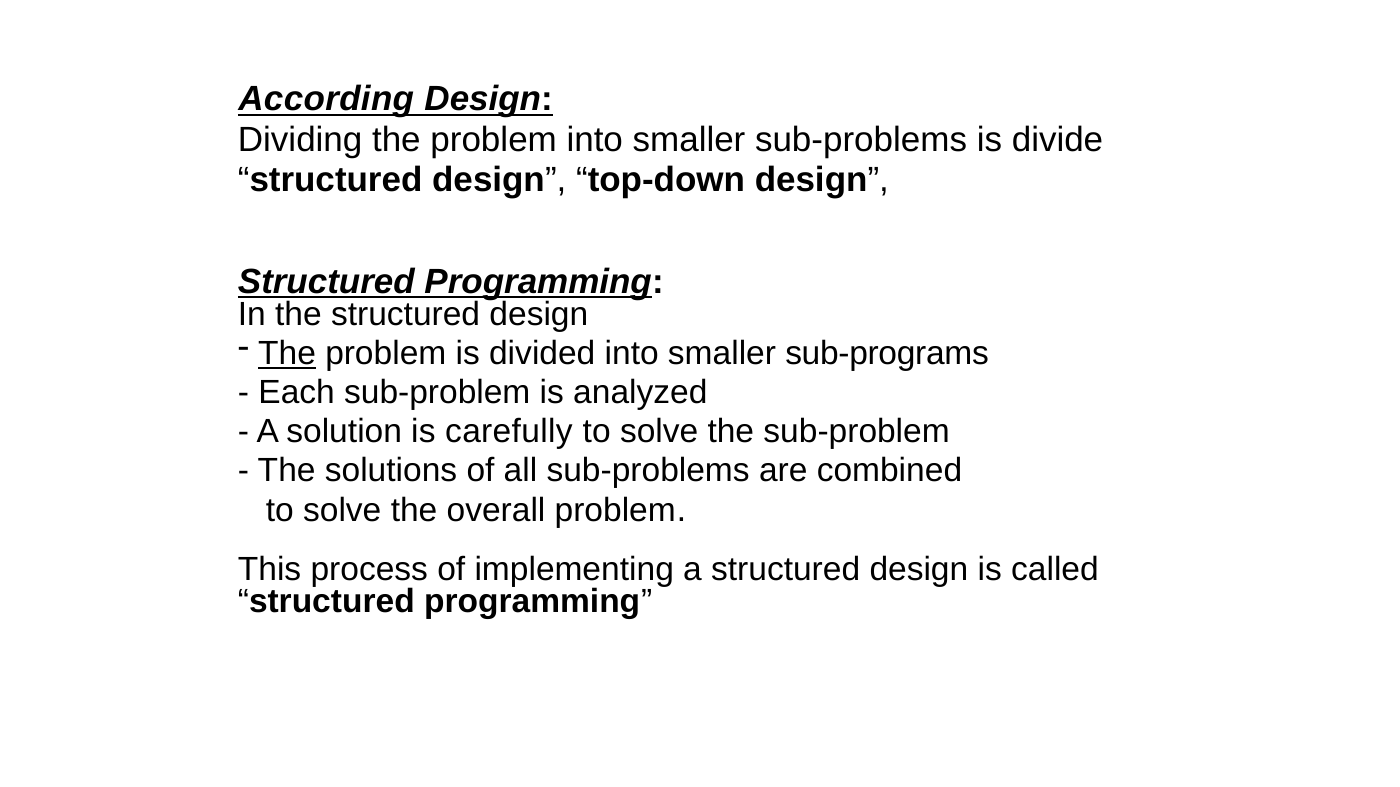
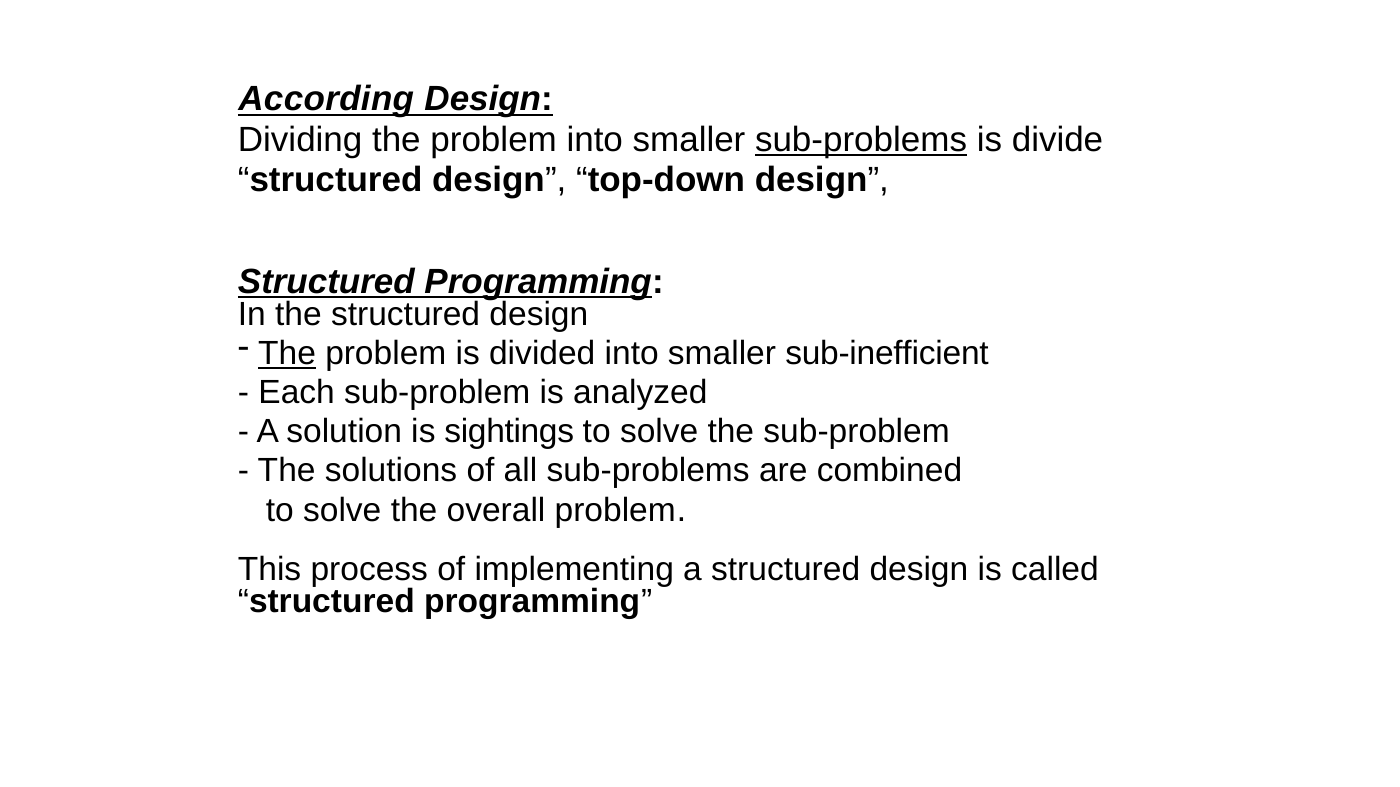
sub-problems underline: none -> present (861, 140)
sub-programs: sub-programs -> sub-inefﬁcient (887, 354)
carefully: carefully -> sightings (509, 432)
